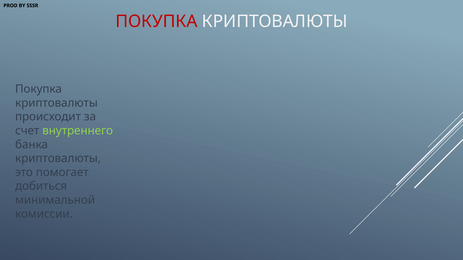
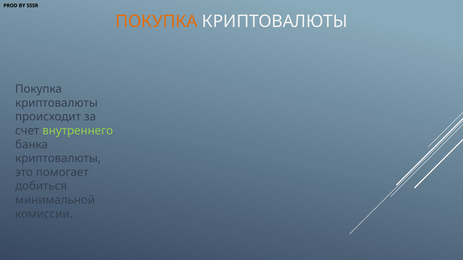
ПОКУПКА colour: red -> orange (156, 21)
